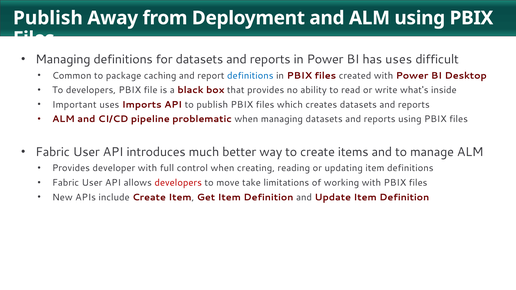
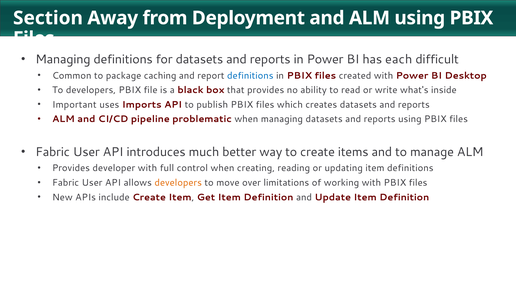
Publish: Publish -> Section (48, 18)
has uses: uses -> each (399, 59)
developers colour: red -> orange (178, 183)
take: take -> over (252, 183)
